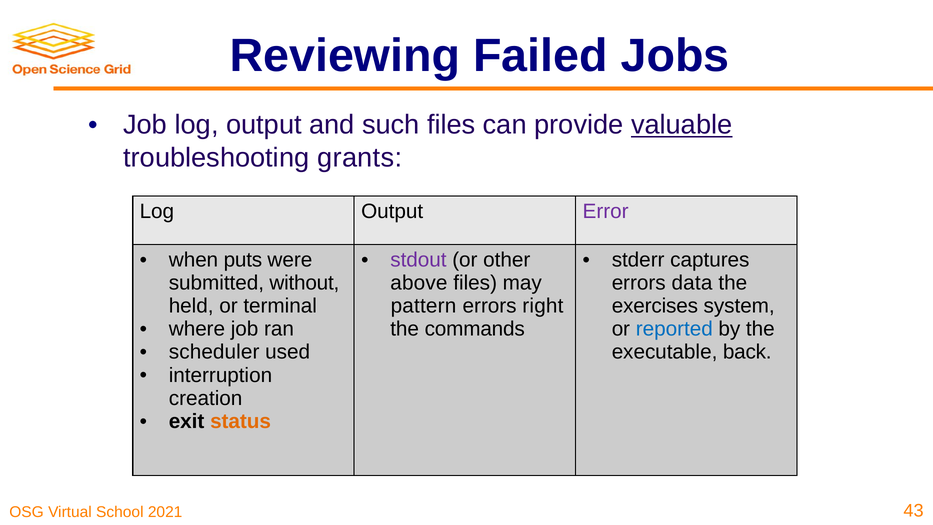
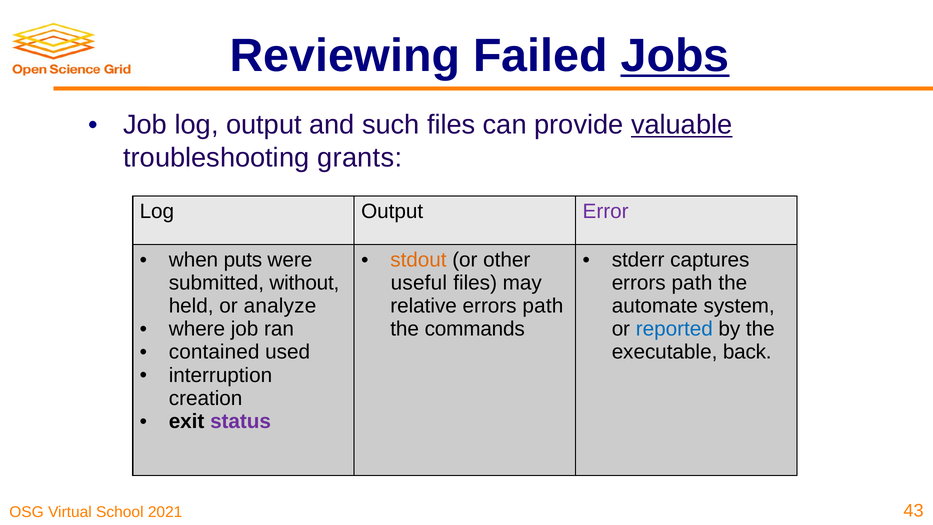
Jobs underline: none -> present (675, 56)
stdout colour: purple -> orange (418, 260)
above: above -> useful (419, 283)
data: data -> path (692, 283)
terminal: terminal -> analyze (280, 306)
pattern: pattern -> relative (424, 306)
right: right -> path (543, 306)
exercises: exercises -> automate (655, 306)
scheduler: scheduler -> contained (214, 352)
status colour: orange -> purple (241, 421)
